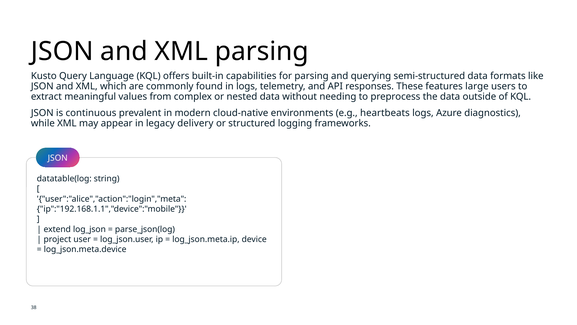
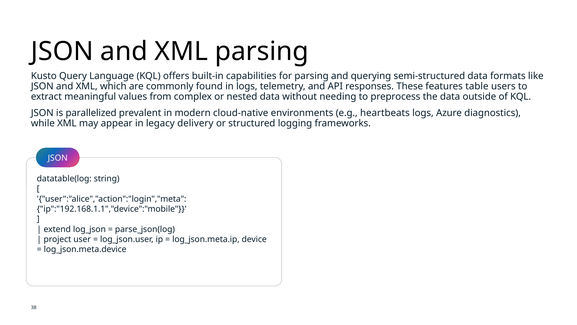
large: large -> table (477, 86)
continuous: continuous -> parallelized (91, 113)
